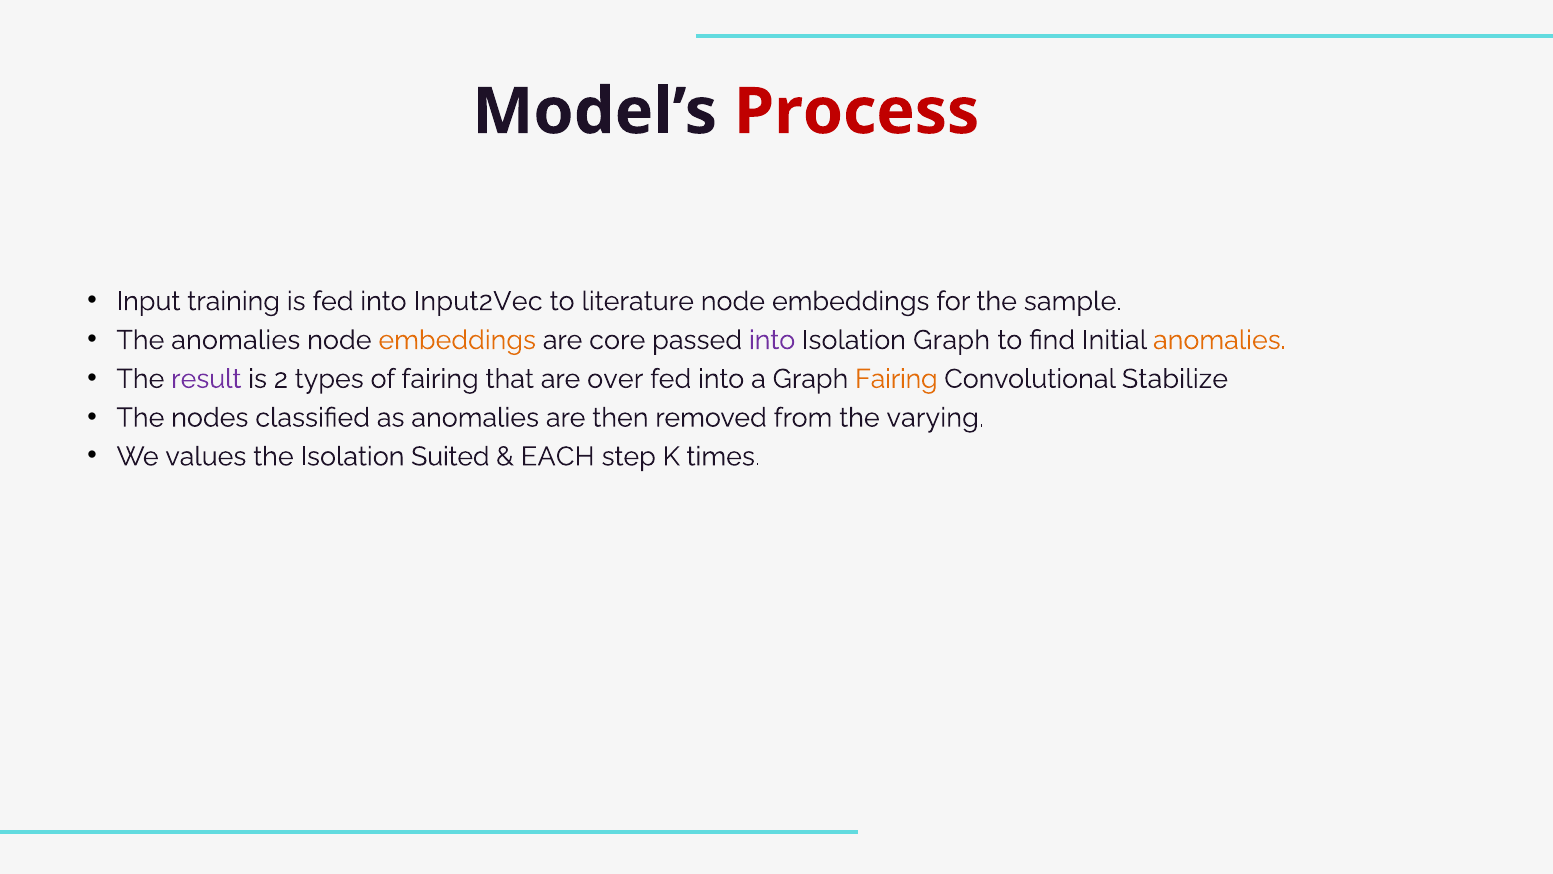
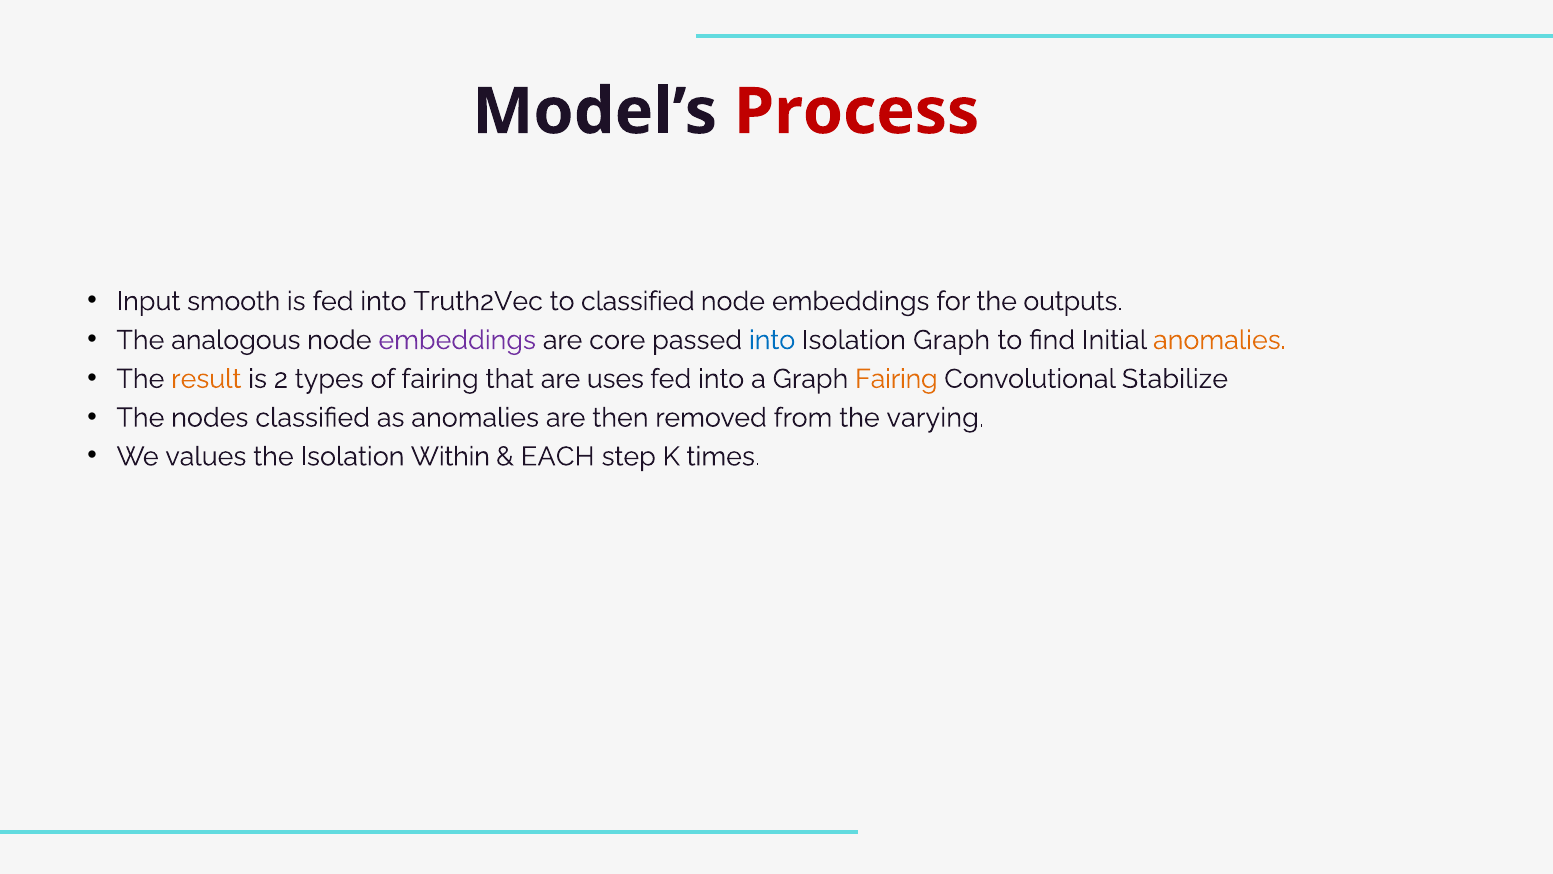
training: training -> smooth (234, 301)
Input2Vec: Input2Vec -> Truth2Vec (478, 301)
to literature: literature -> classified (638, 301)
sample: sample -> outputs (1073, 301)
The anomalies: anomalies -> analogous (236, 340)
embeddings colour: orange -> purple (457, 340)
into colour: purple -> blue (772, 340)
result colour: purple -> orange (206, 379)
over: over -> uses (615, 379)
Suited: Suited -> Within (450, 456)
